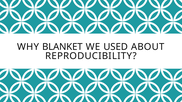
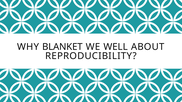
USED: USED -> WELL (116, 47)
